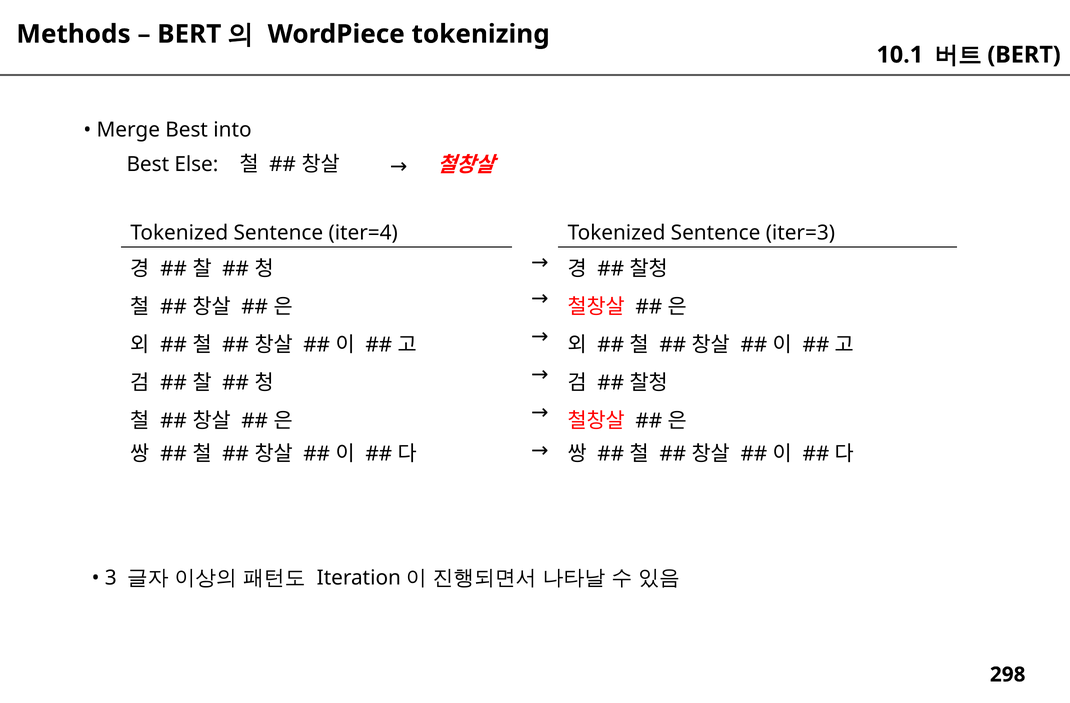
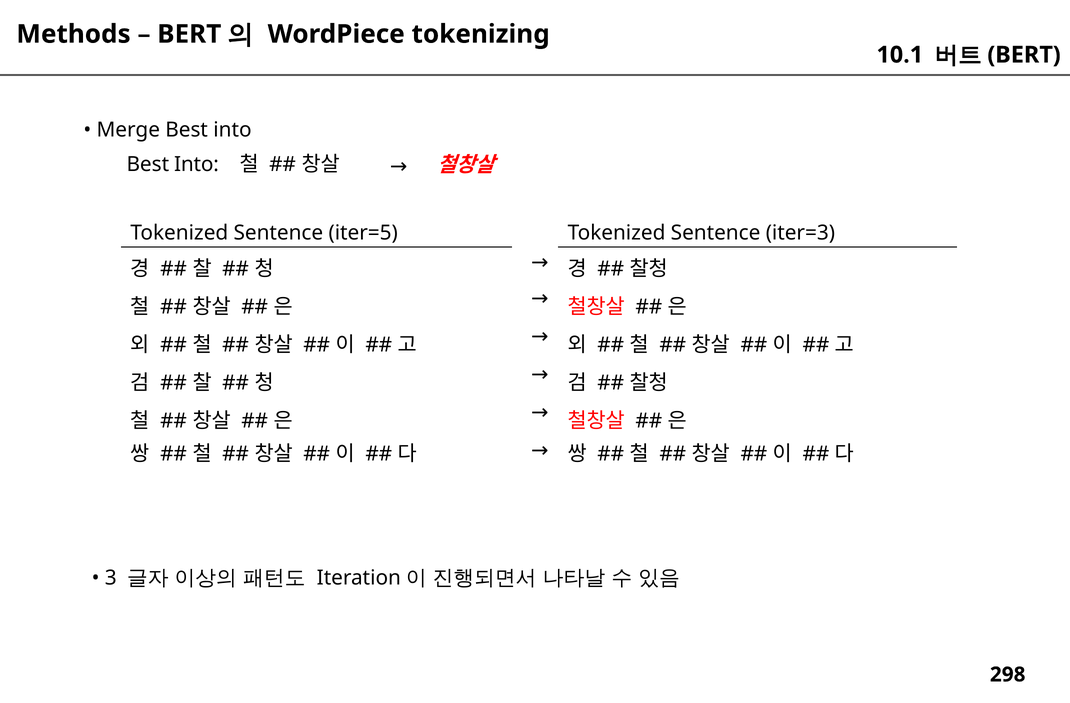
Else: Else -> Into (196, 165)
iter=4: iter=4 -> iter=5 (363, 233)
